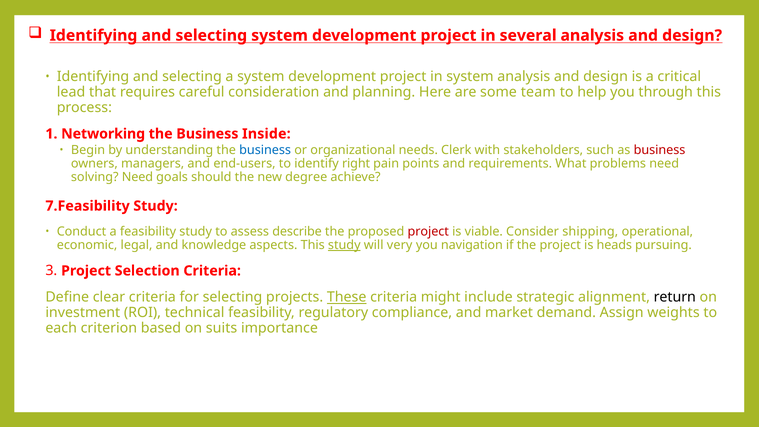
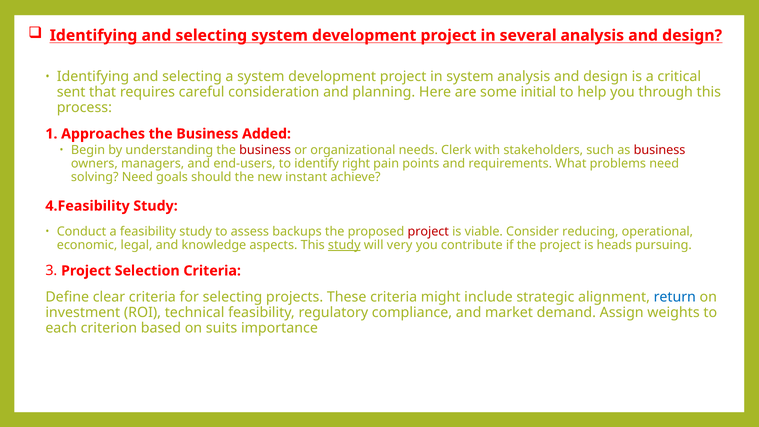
lead: lead -> sent (71, 92)
team: team -> initial (538, 92)
Networking: Networking -> Approaches (103, 134)
Inside: Inside -> Added (267, 134)
business colour: blue -> red (265, 150)
degree: degree -> instant (306, 177)
7.Feasibility: 7.Feasibility -> 4.Feasibility (88, 206)
describe: describe -> backups (297, 232)
shipping: shipping -> reducing (590, 232)
navigation: navigation -> contribute (472, 245)
These underline: present -> none (347, 297)
return colour: black -> blue (675, 297)
